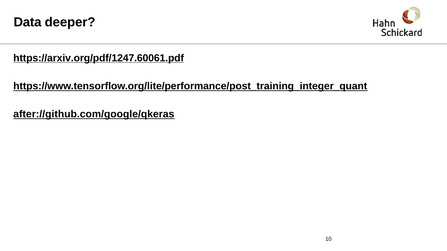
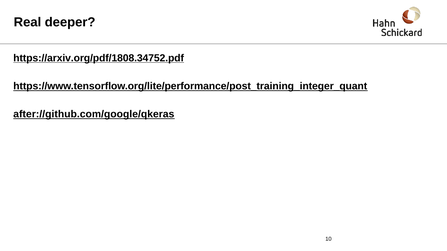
Data: Data -> Real (27, 22)
https://arxiv.org/pdf/1247.60061.pdf: https://arxiv.org/pdf/1247.60061.pdf -> https://arxiv.org/pdf/1808.34752.pdf (99, 58)
